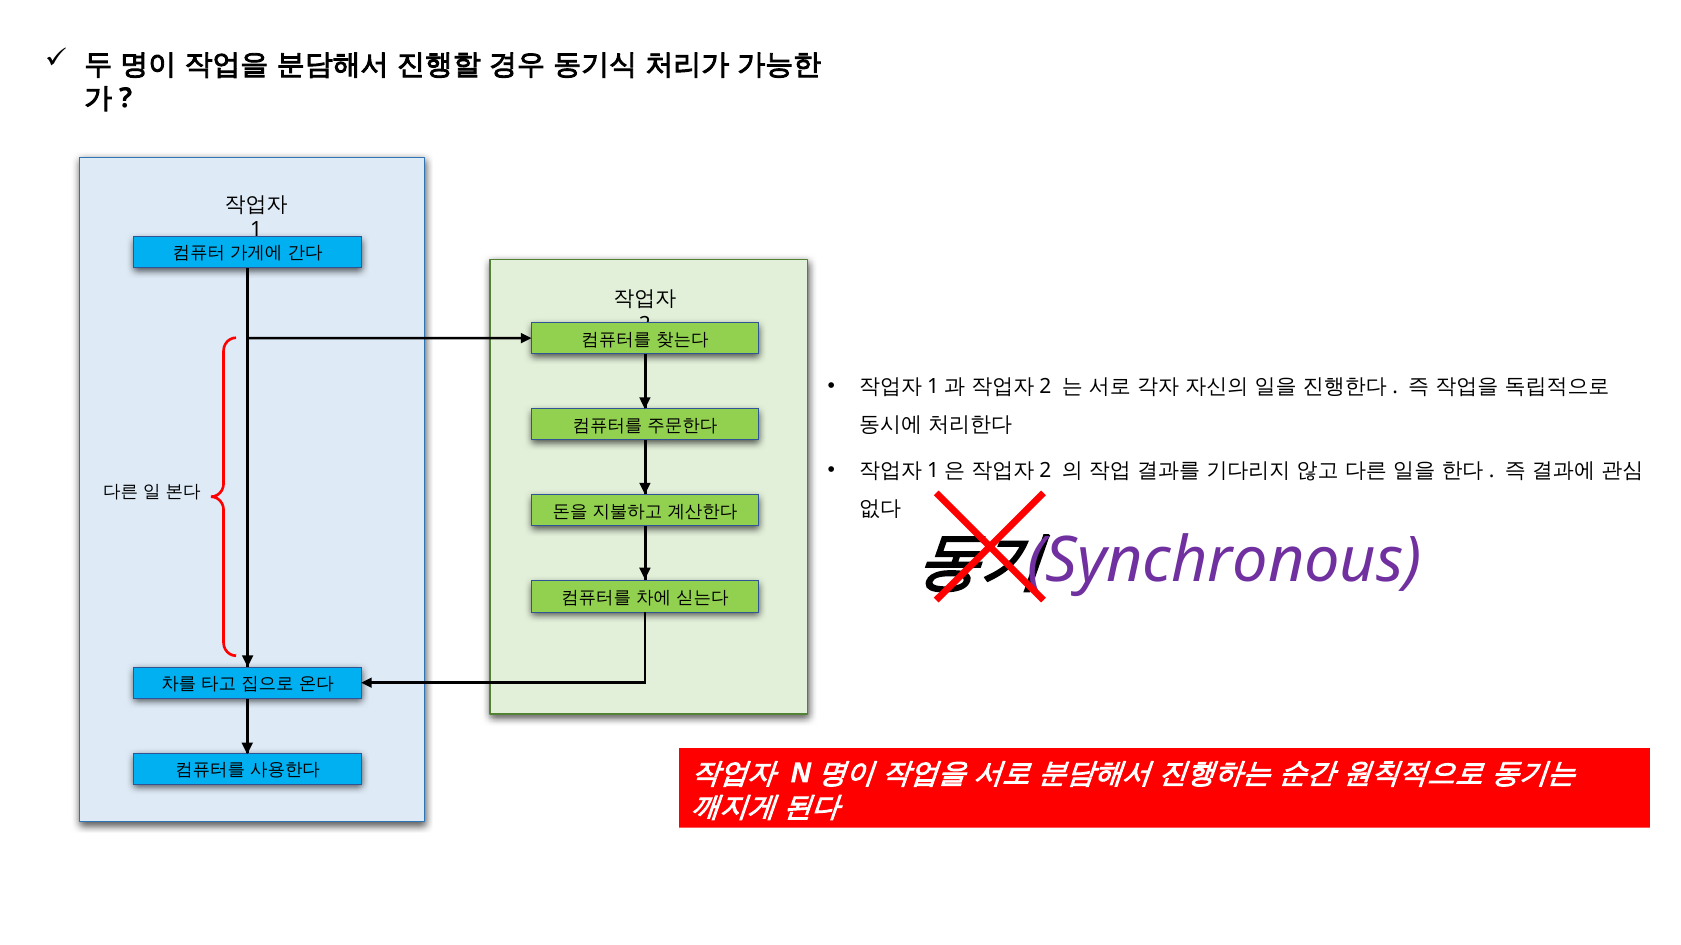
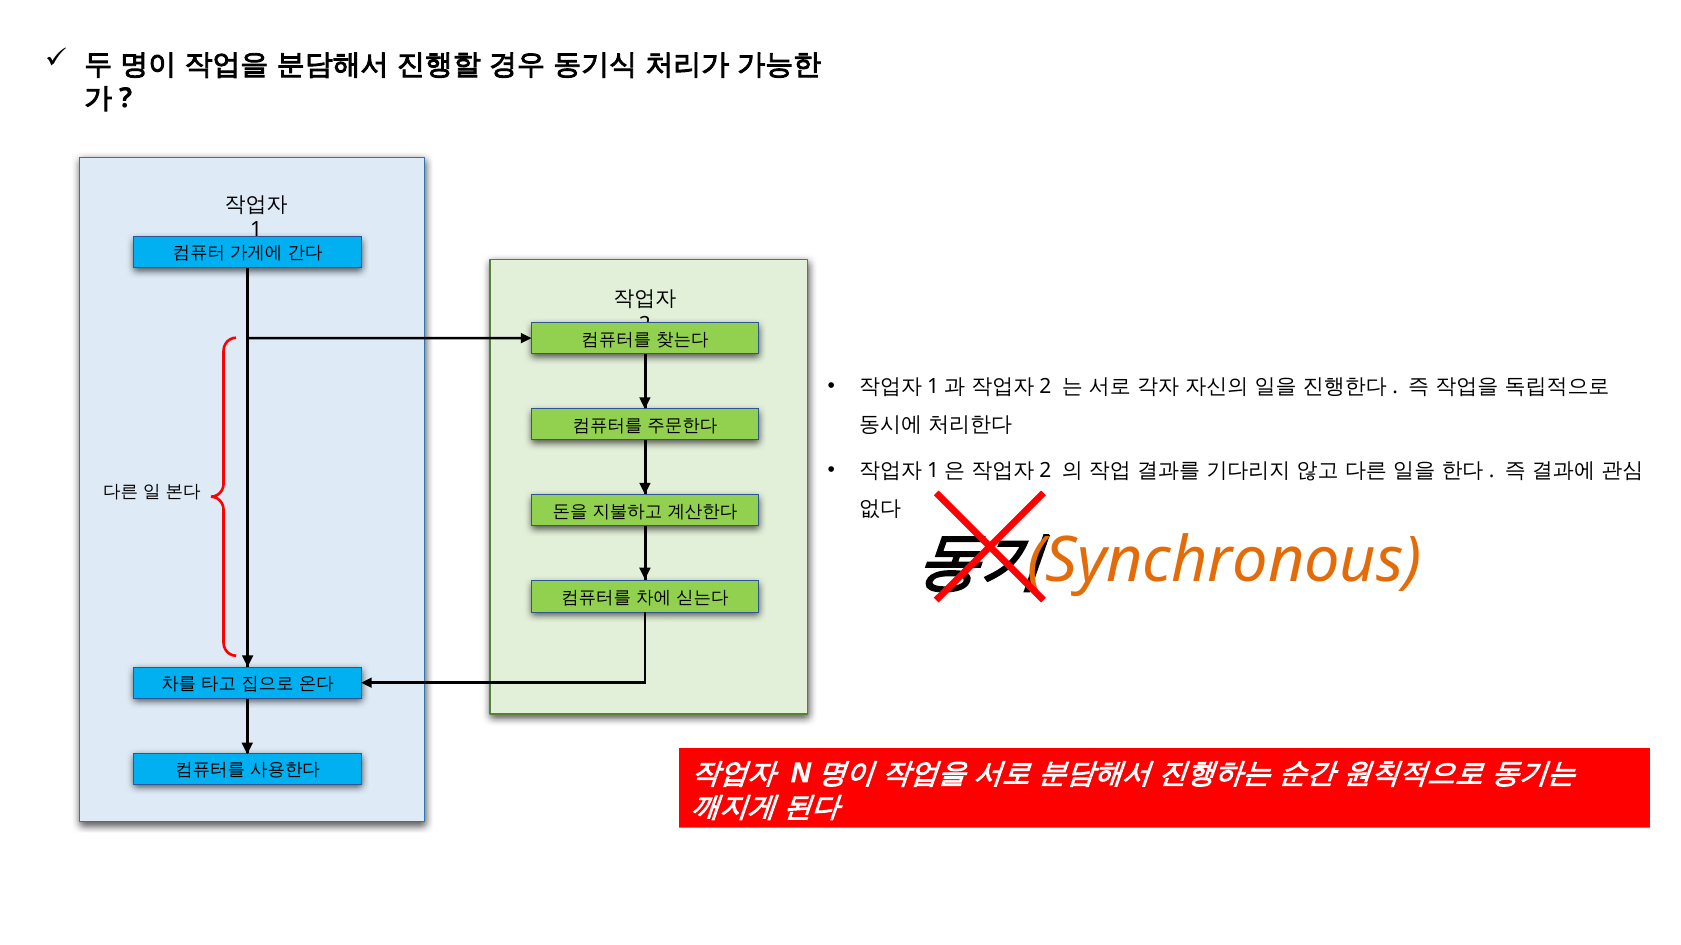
Synchronous colour: purple -> orange (1225, 561)
